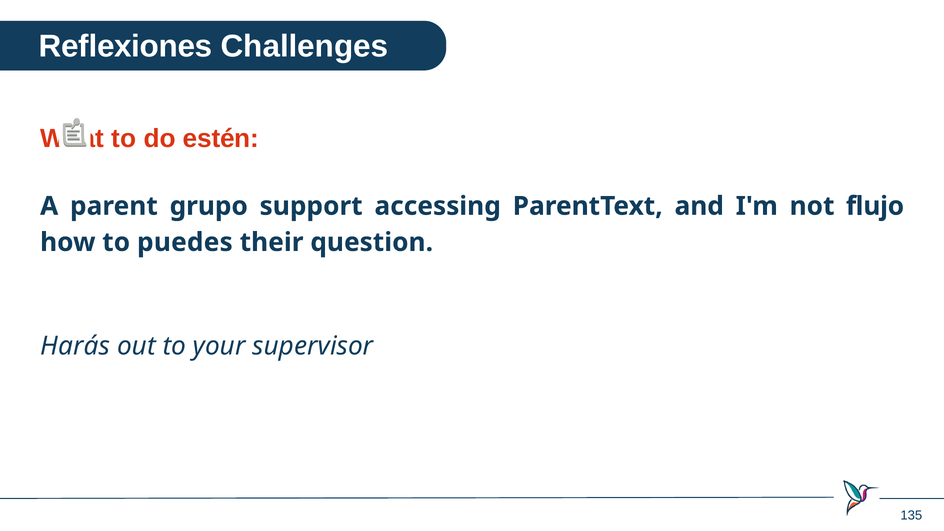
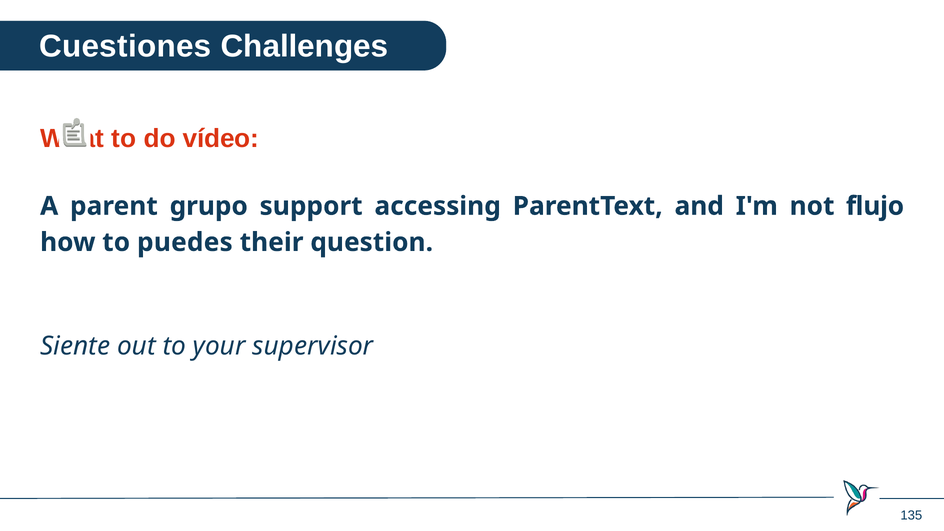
Reflexiones: Reflexiones -> Cuestiones (125, 46)
estén: estén -> vídeo (221, 138)
Harás: Harás -> Siente (75, 346)
